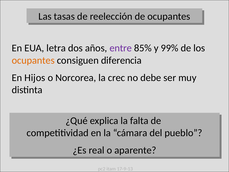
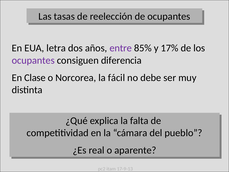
99%: 99% -> 17% (170, 48)
ocupantes colour: orange -> purple (33, 60)
Hijos: Hijos -> Clase (35, 78)
crec: crec -> fácil (117, 78)
